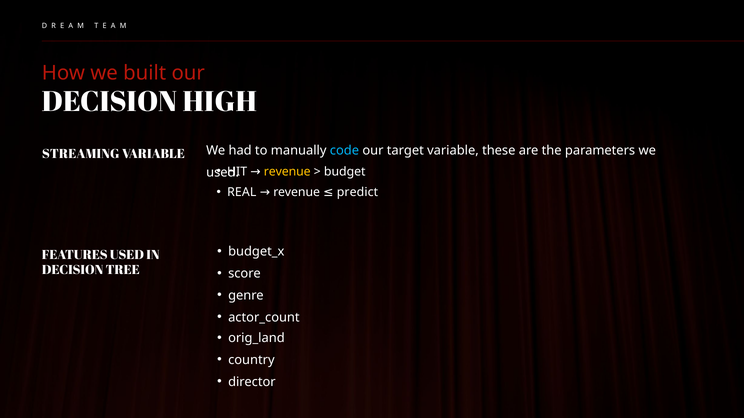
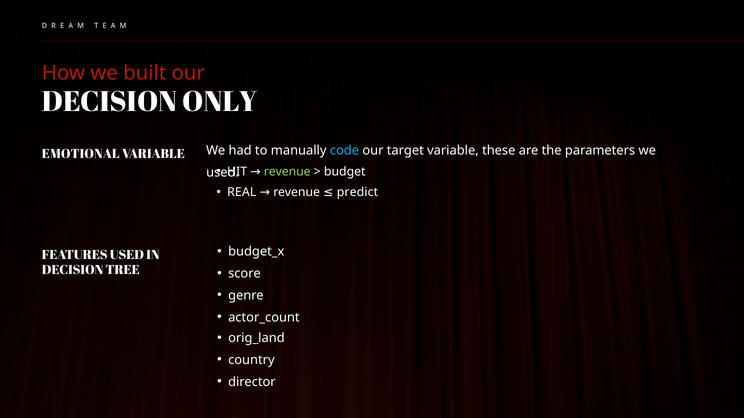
HIGH: HIGH -> ONLY (220, 102)
STREAMING: STREAMING -> EMOTIONAL (81, 154)
revenue colour: yellow -> light green (287, 172)
